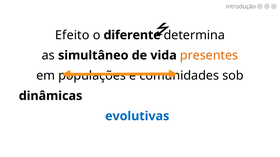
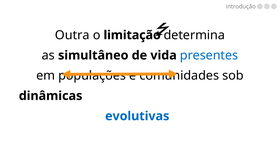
Efeito: Efeito -> Outra (72, 35)
diferente: diferente -> limitação (132, 35)
presentes colour: orange -> blue (209, 56)
